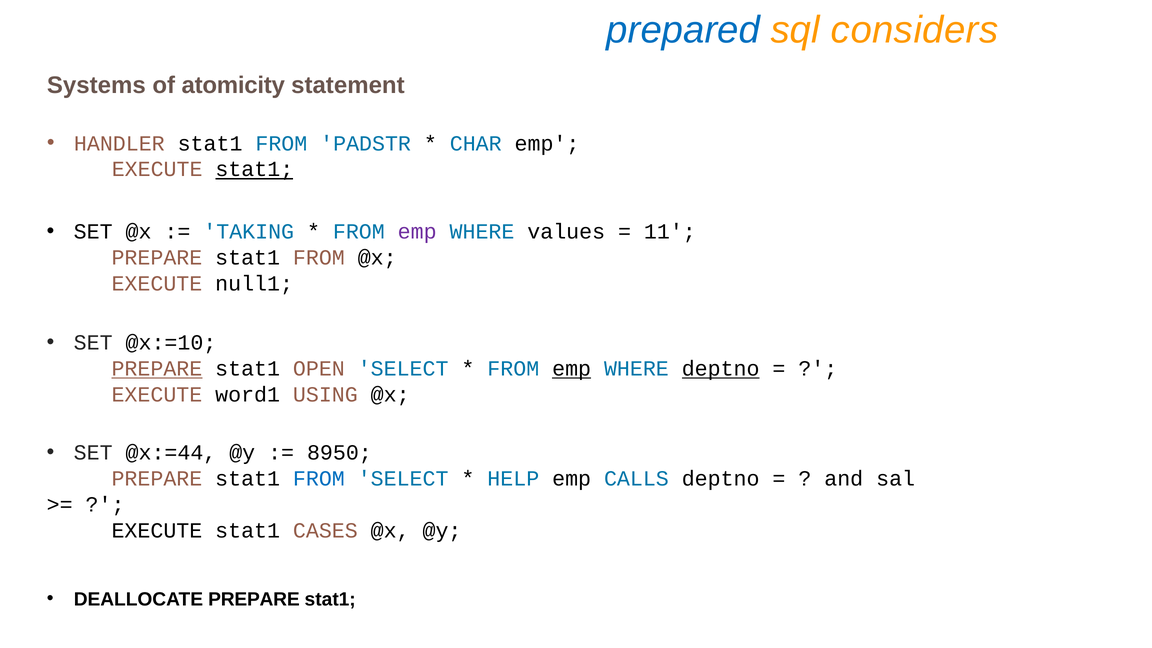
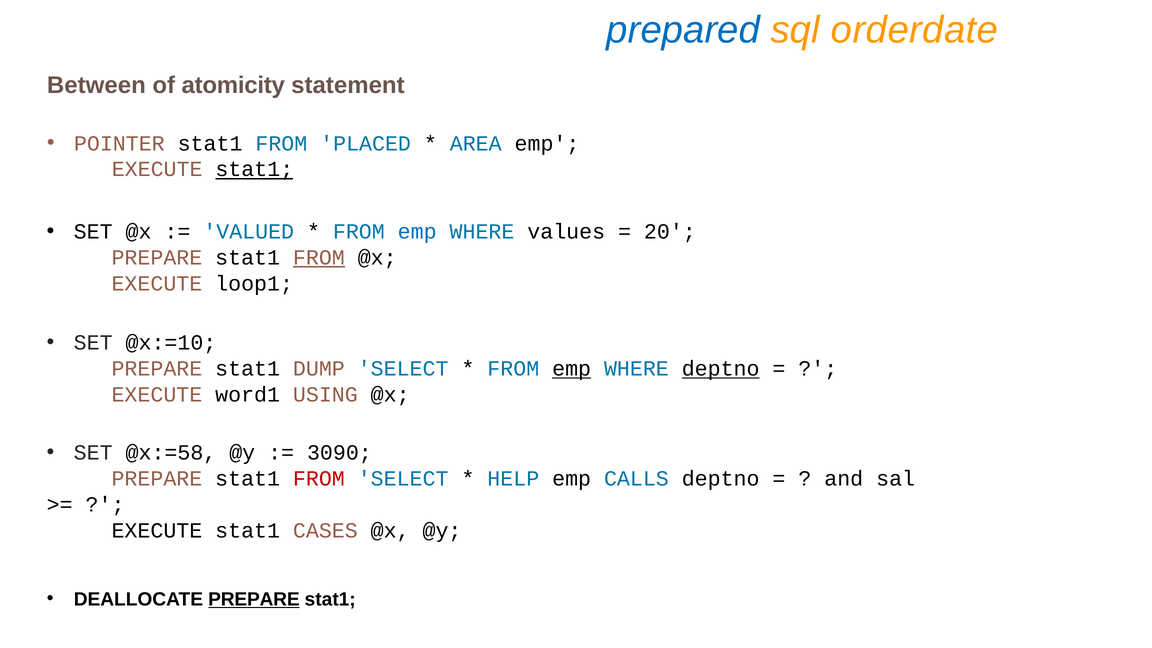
considers: considers -> orderdate (915, 30)
Systems: Systems -> Between (96, 86)
HANDLER: HANDLER -> POINTER (119, 143)
PADSTR: PADSTR -> PLACED (366, 143)
CHAR: CHAR -> AREA (476, 143)
TAKING: TAKING -> VALUED (249, 232)
emp colour: purple -> blue (417, 232)
11: 11 -> 20 (670, 232)
FROM underline: none -> present (319, 258)
null1: null1 -> loop1 (254, 283)
PREPARE underline: present -> none (157, 369)
OPEN: OPEN -> DUMP (319, 369)
@x:=44: @x:=44 -> @x:=58 (171, 453)
8950: 8950 -> 3090 (339, 453)
FROM colour: blue -> red (319, 479)
PREPARE underline: none -> present (254, 599)
